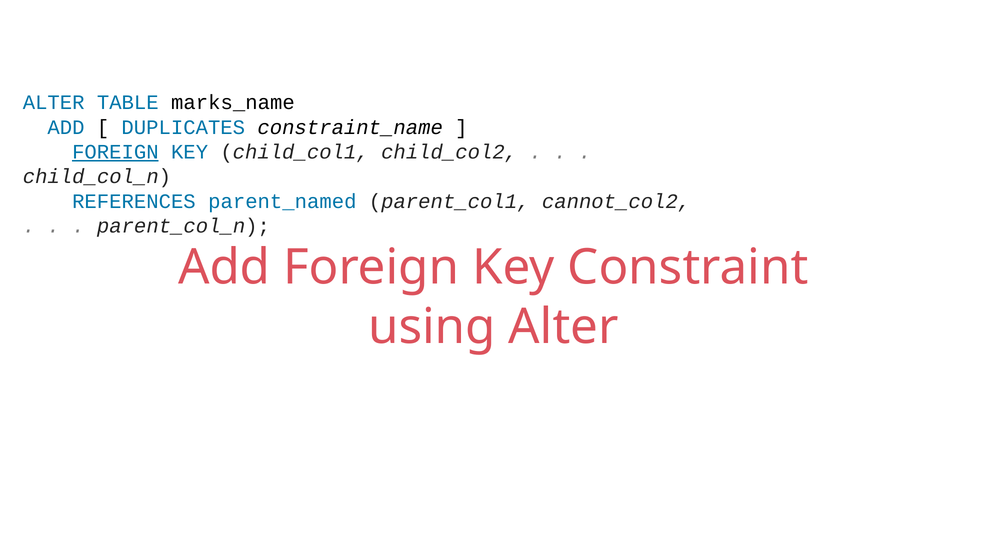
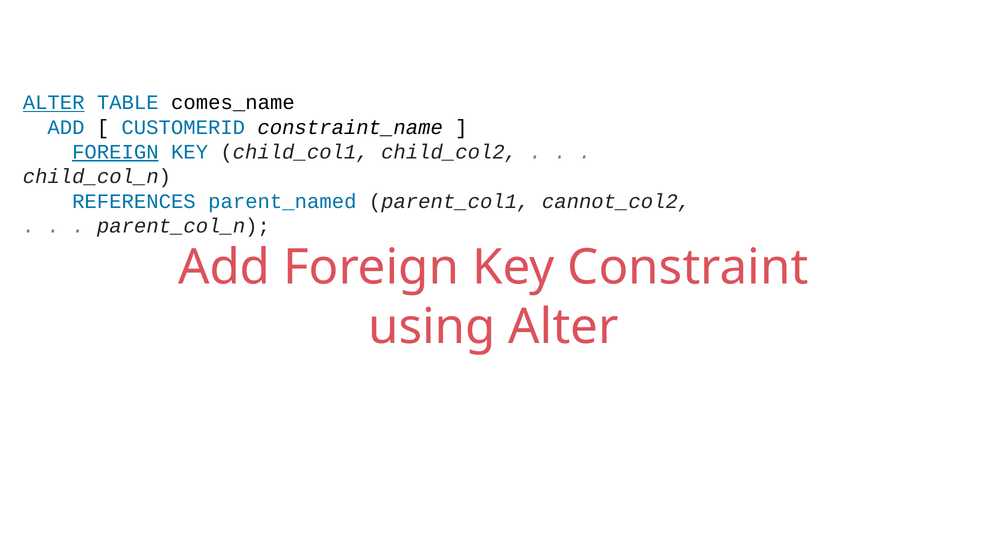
ALTER underline: none -> present (54, 103)
marks_name: marks_name -> comes_name (233, 103)
DUPLICATES: DUPLICATES -> CUSTOMERID (183, 127)
